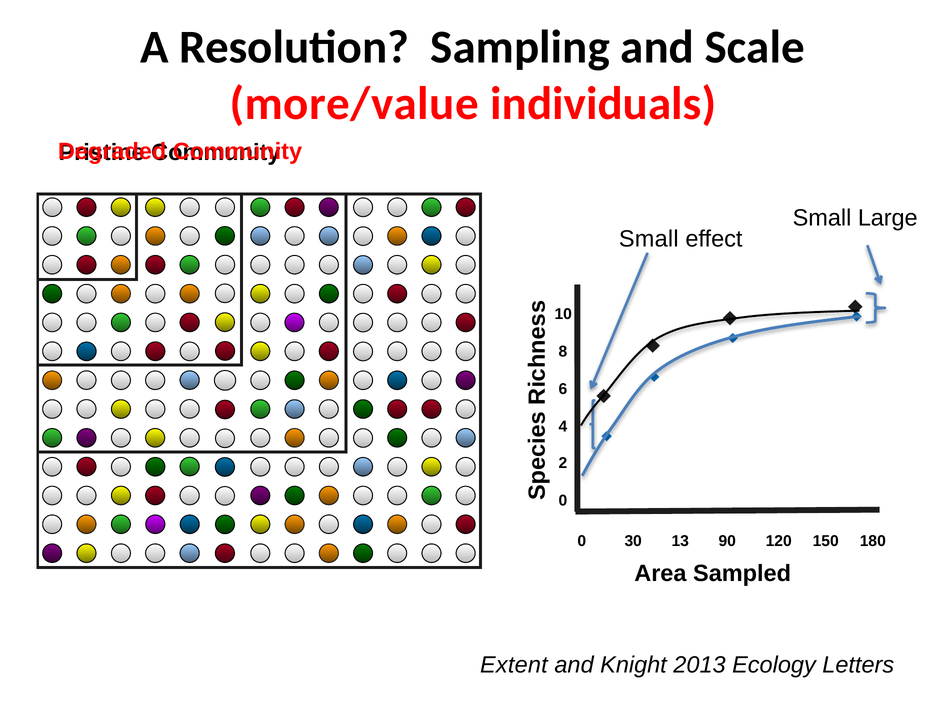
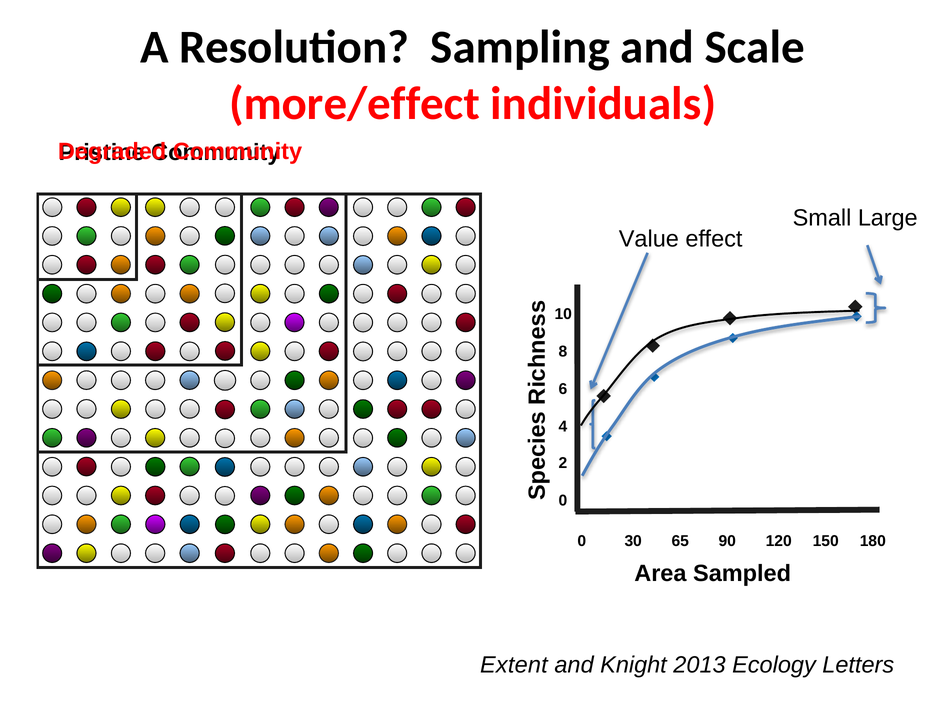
more/value: more/value -> more/effect (354, 104)
Small: Small -> Value (649, 239)
13: 13 -> 65 (680, 541)
